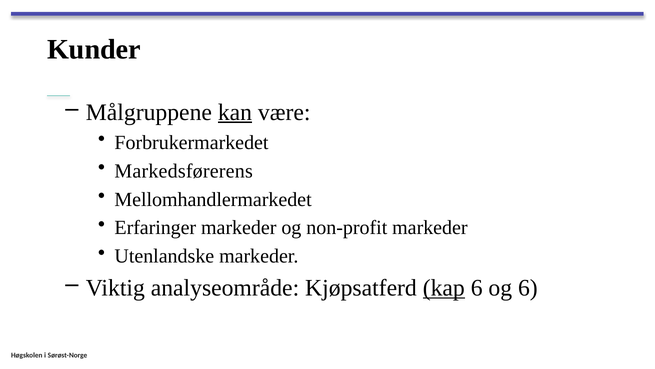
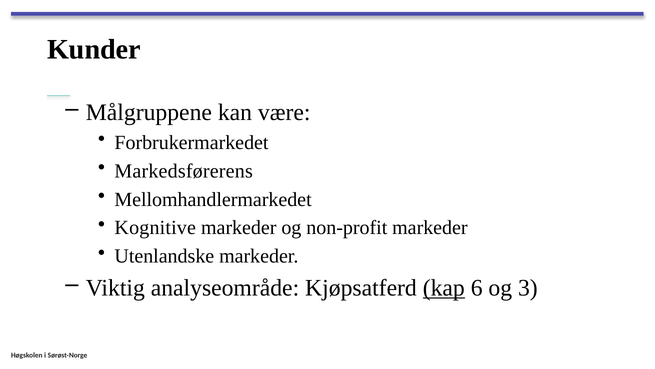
kan underline: present -> none (235, 112)
Erfaringer: Erfaringer -> Kognitive (155, 227)
og 6: 6 -> 3 (528, 287)
